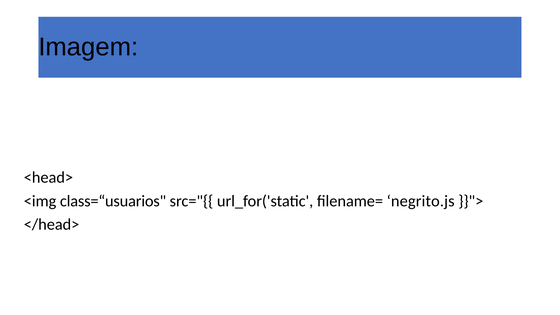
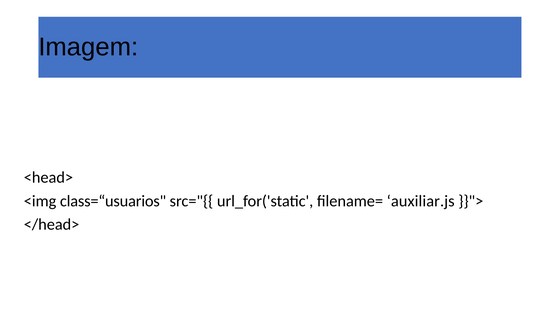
negrito.js: negrito.js -> auxiliar.js (421, 201)
